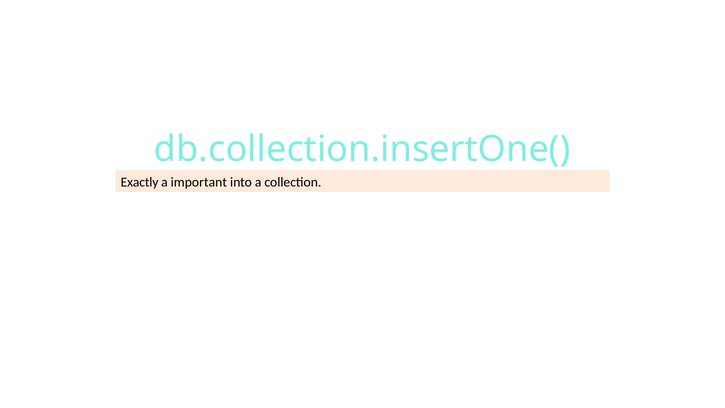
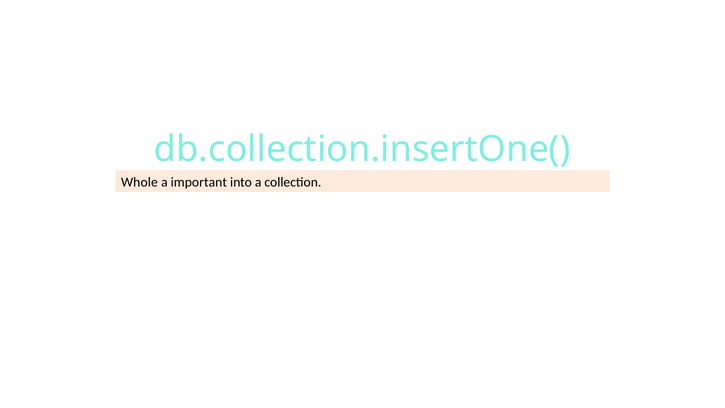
Exactly: Exactly -> Whole (139, 182)
